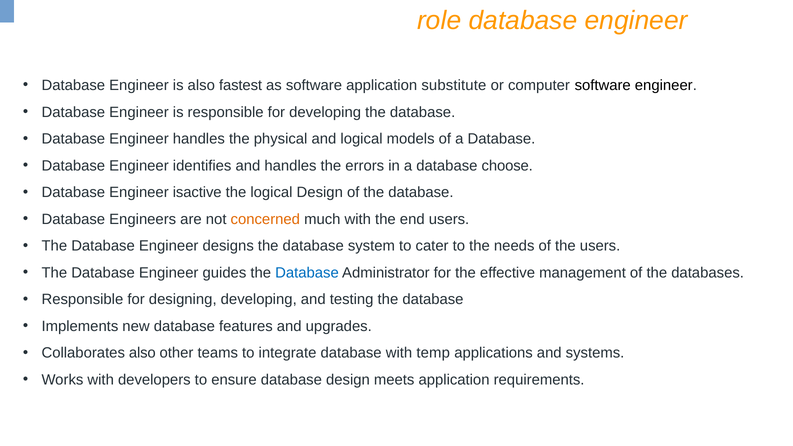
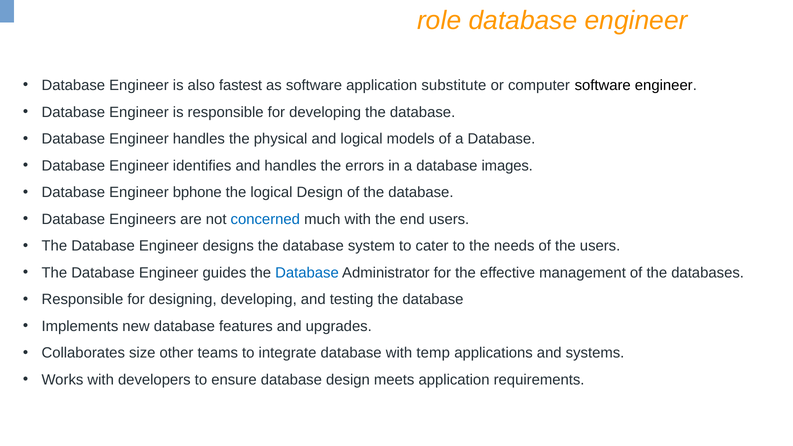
choose: choose -> images (507, 166)
isactive: isactive -> bphone (197, 192)
concerned colour: orange -> blue (265, 219)
Collaborates also: also -> size (142, 353)
